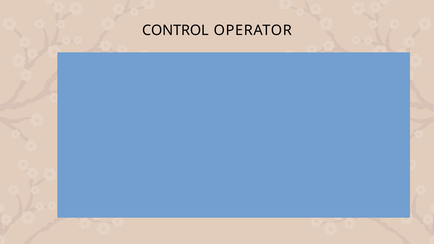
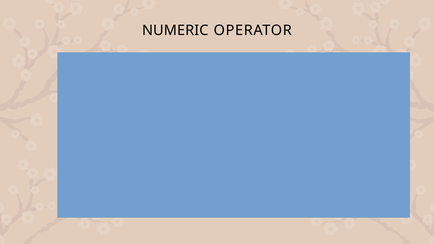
CONTROL: CONTROL -> NUMERIC (175, 30)
